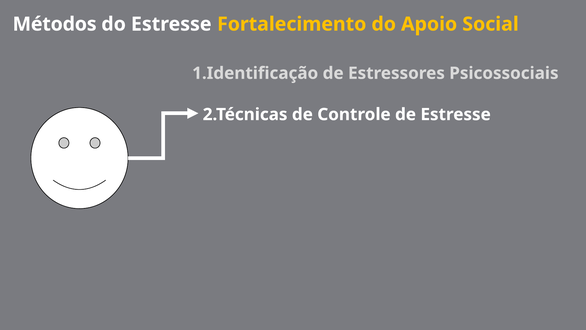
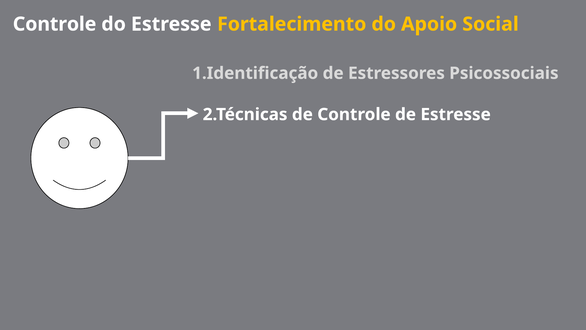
Métodos: Métodos -> Controle (55, 24)
